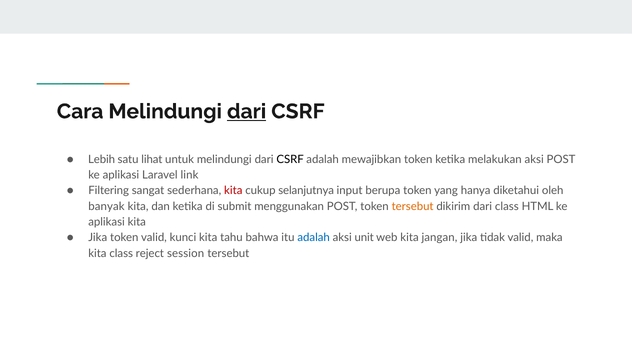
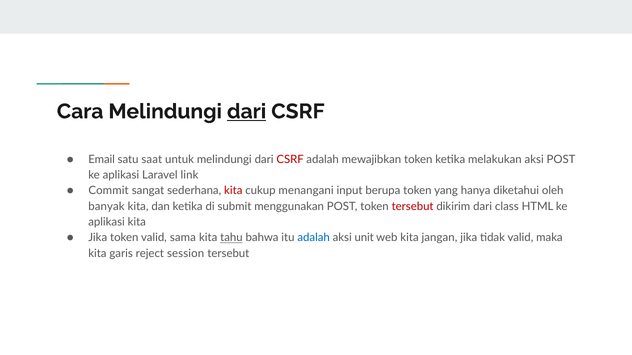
Lebih: Lebih -> Email (102, 160)
lihat: lihat -> saat (152, 160)
CSRF colour: black -> red (290, 160)
Filtering: Filtering -> Commit (109, 191)
selanjutnya: selanjutnya -> menangani (306, 191)
tersebut colour: orange -> red (413, 207)
kunci: kunci -> sama (183, 238)
tahu underline: none -> present (231, 238)
kita class: class -> garis (121, 254)
